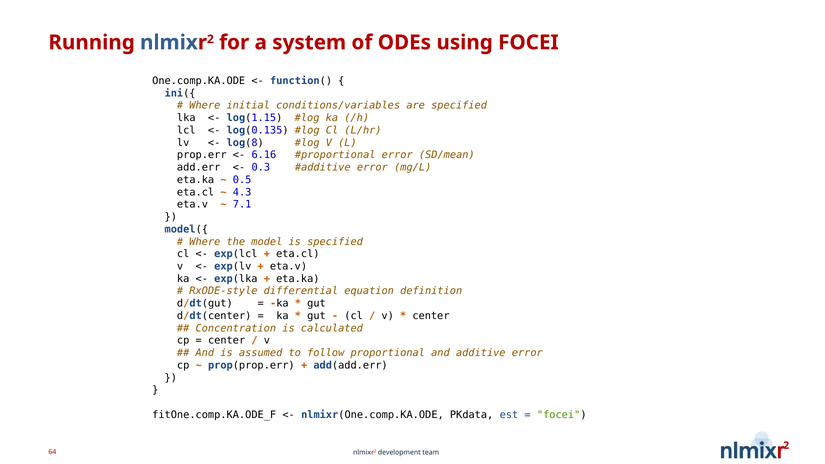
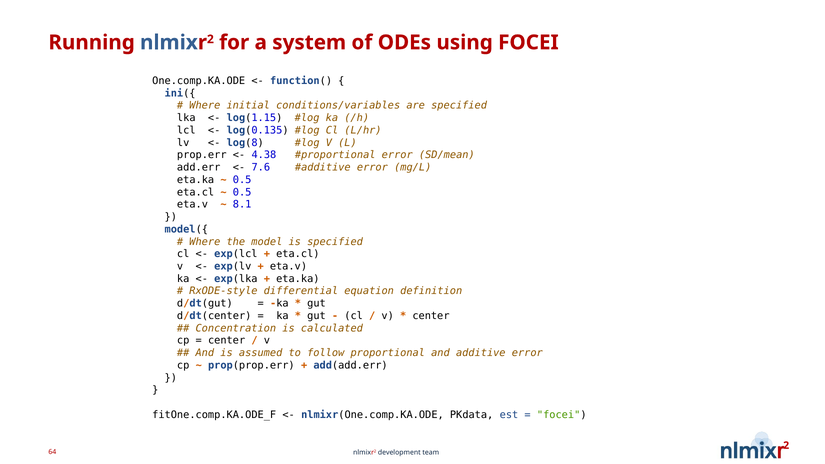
6.16: 6.16 -> 4.38 (264, 155)
0.3: 0.3 -> 7.6 (261, 167)
4.3: 4.3 -> 0.5 (242, 192)
7.1: 7.1 -> 8.1 (242, 205)
